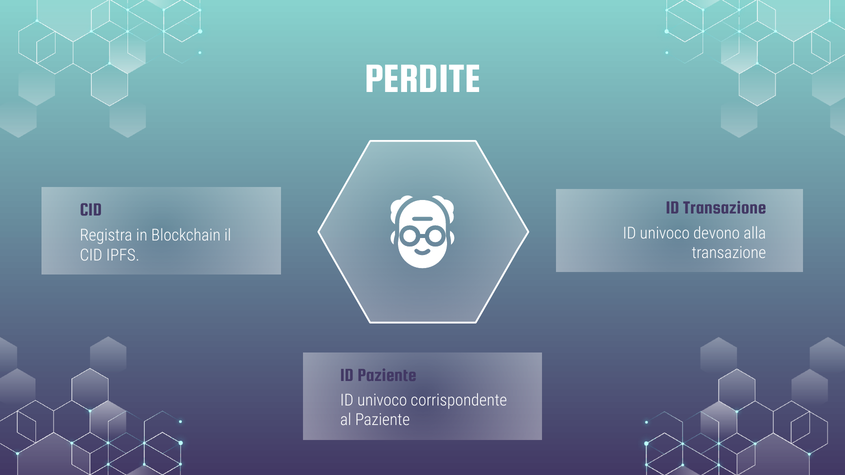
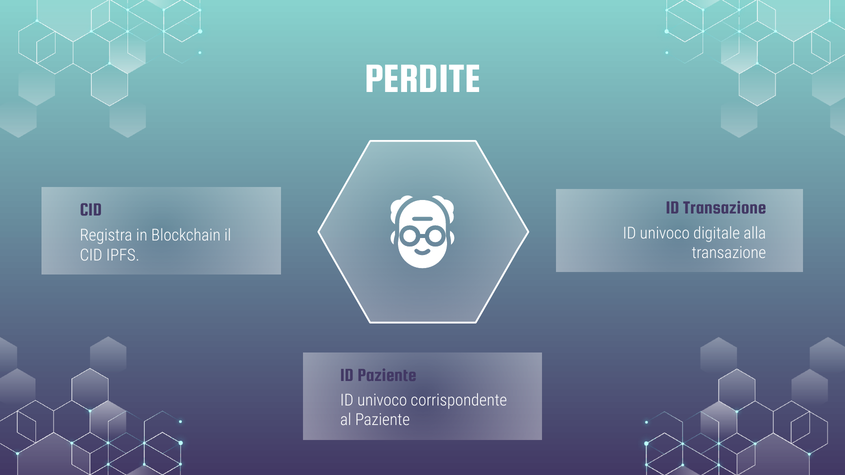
devono: devono -> digitale (717, 234)
